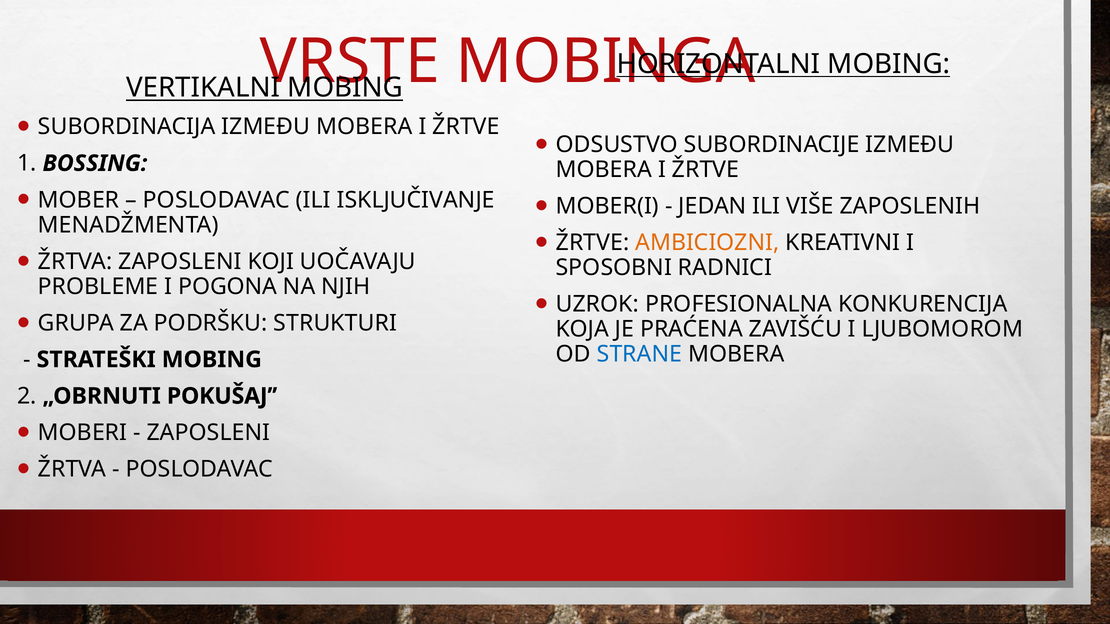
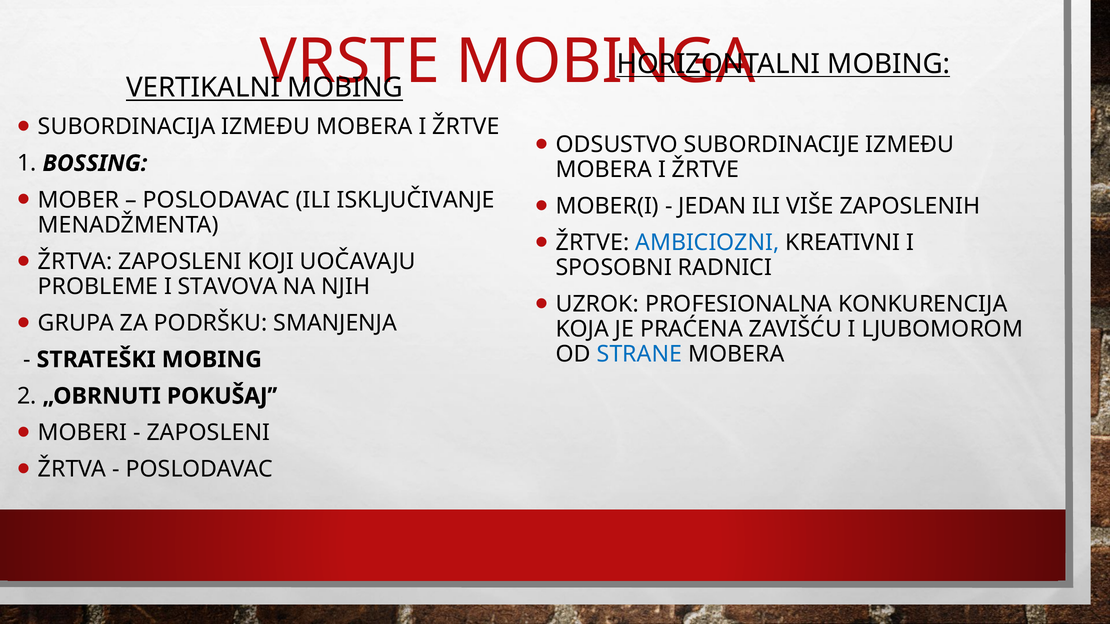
AMBICIOZNI colour: orange -> blue (707, 243)
POGONA: POGONA -> STAVOVA (228, 287)
STRUKTURI: STRUKTURI -> SMANJENJA (335, 323)
